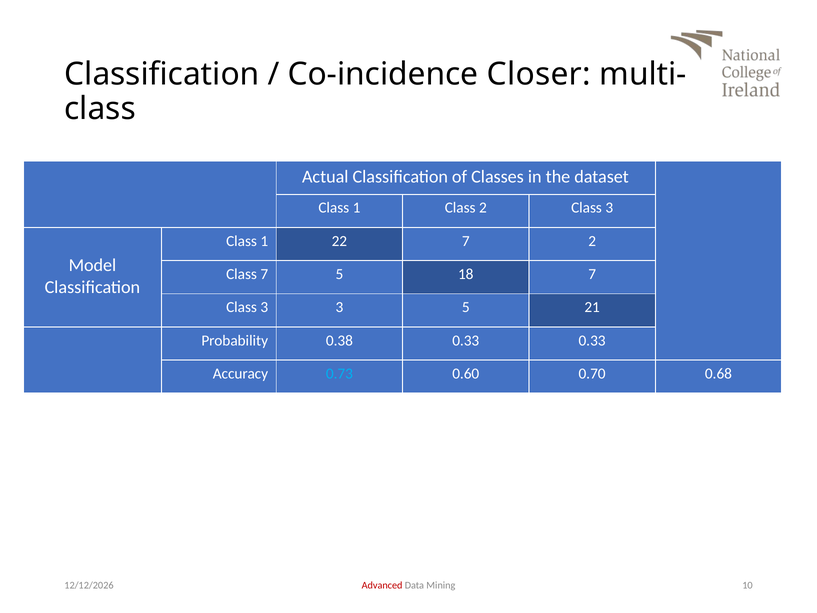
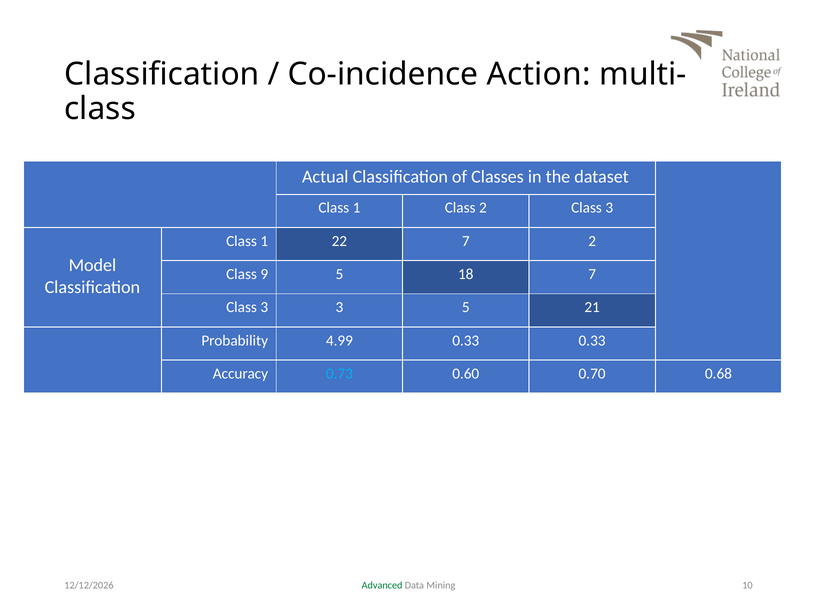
Closer: Closer -> Action (539, 74)
Class 7: 7 -> 9 (264, 274)
0.38: 0.38 -> 4.99 (339, 340)
Advanced colour: red -> green (382, 585)
